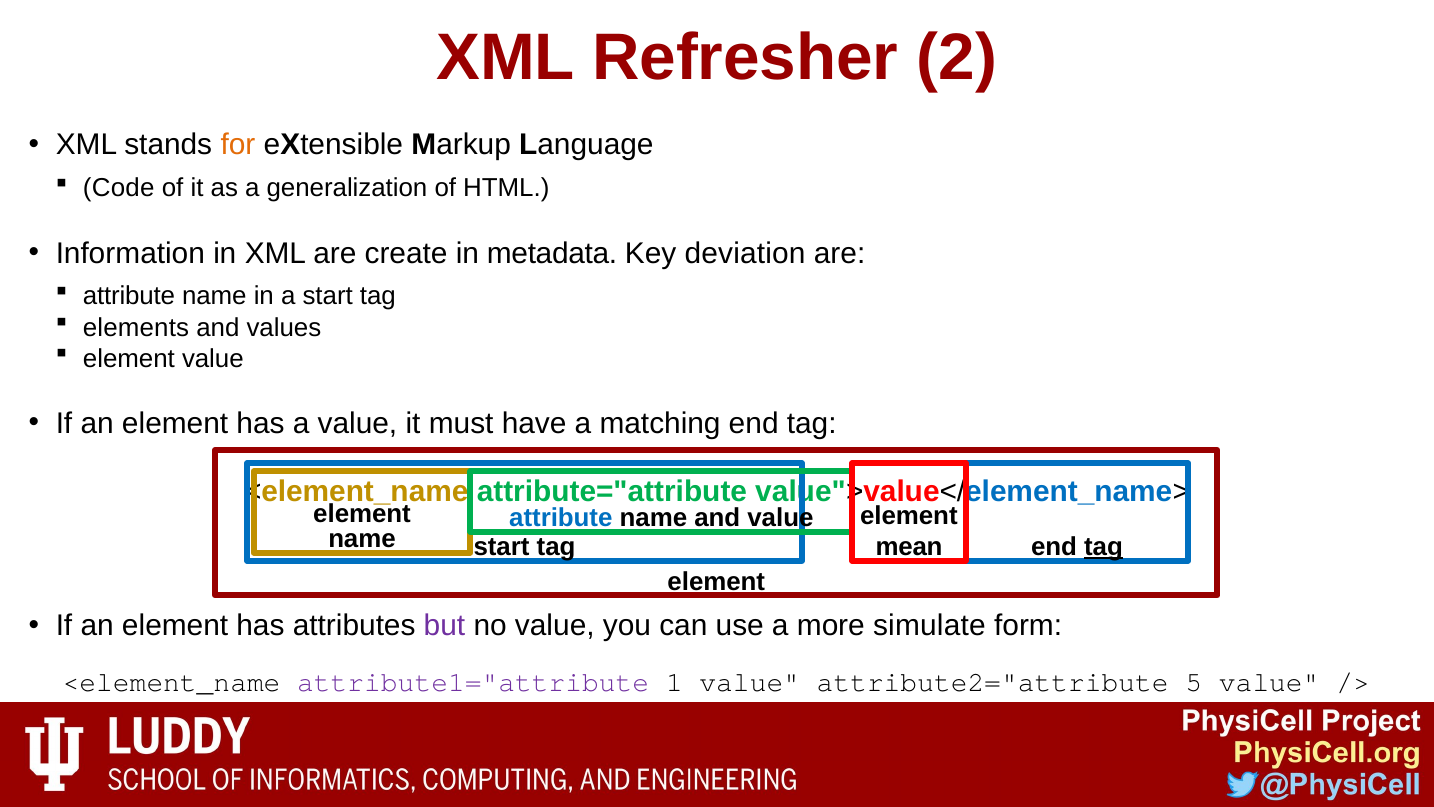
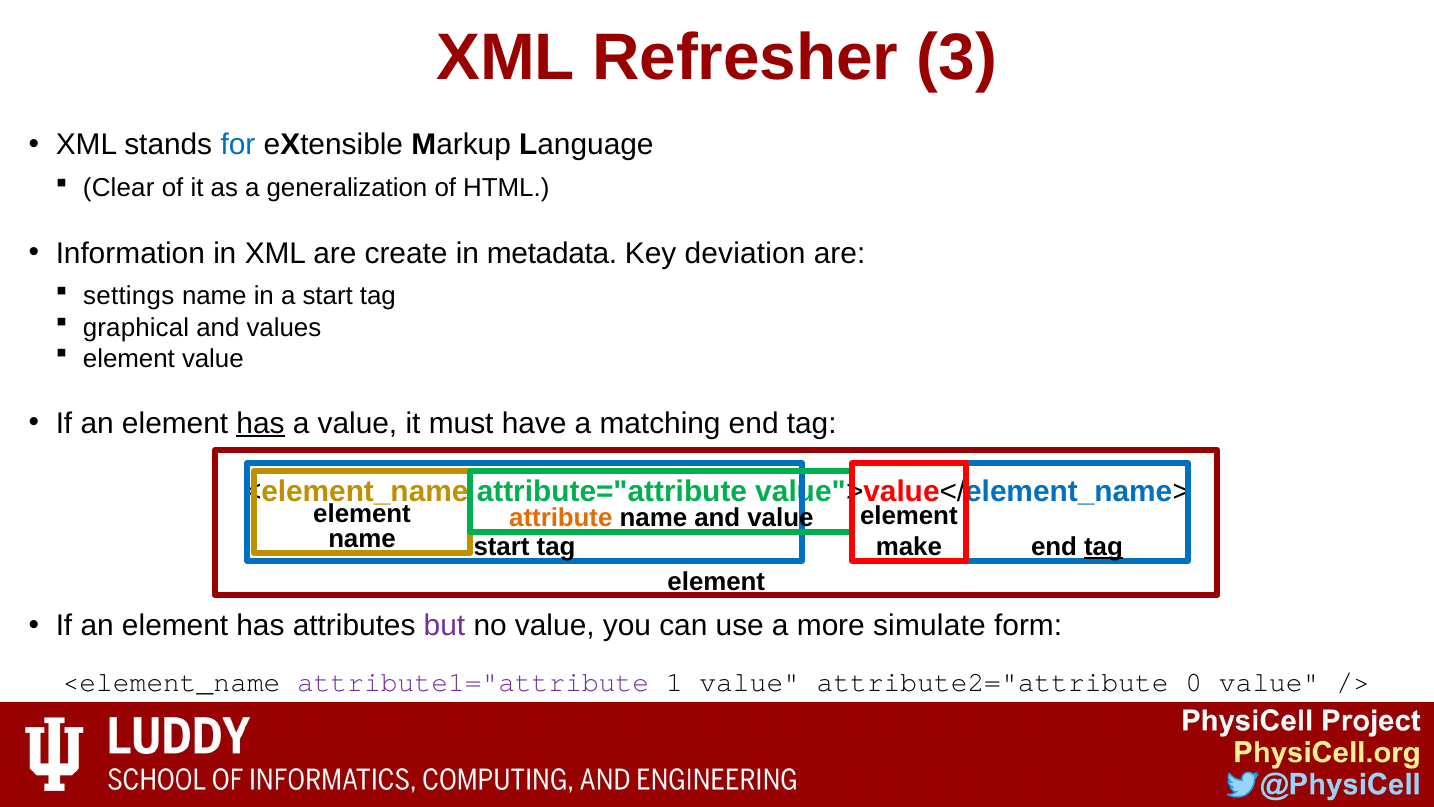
2: 2 -> 3 (957, 58)
for colour: orange -> blue (238, 145)
Code: Code -> Clear (119, 188)
attribute: attribute -> settings (129, 296)
elements: elements -> graphical (136, 327)
has underline: none -> present (261, 423)
attribute colour: blue -> orange (561, 518)
mean: mean -> make (909, 547)
5: 5 -> 0 (1194, 682)
